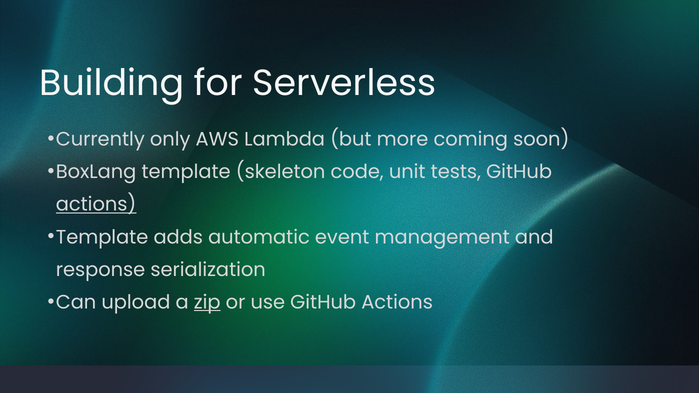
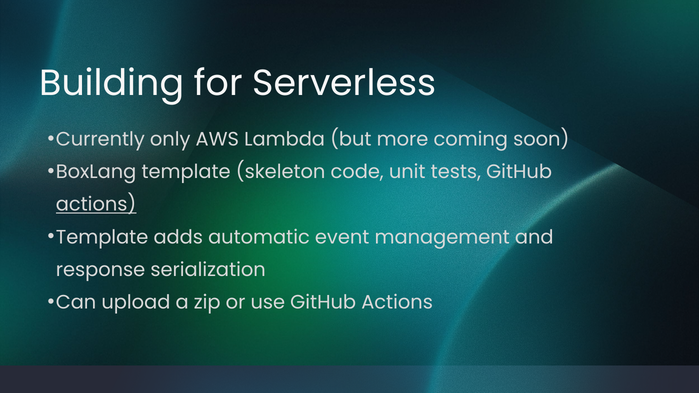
zip underline: present -> none (207, 302)
